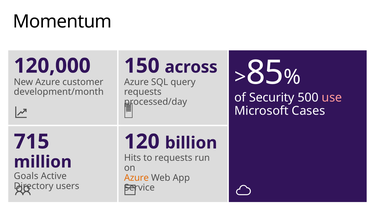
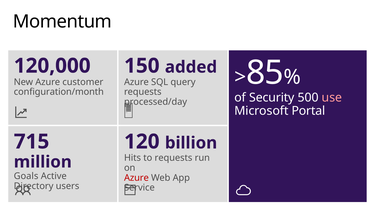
across: across -> added (191, 67)
development/month: development/month -> configuration/month (59, 92)
Cases: Cases -> Portal (309, 111)
Azure colour: orange -> red (136, 178)
